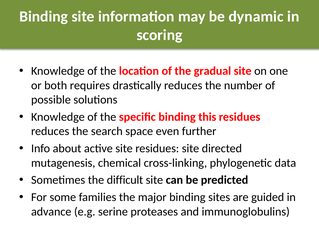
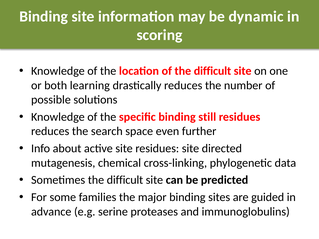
of the gradual: gradual -> difficult (213, 71)
requires: requires -> learning (90, 85)
this: this -> still (207, 117)
